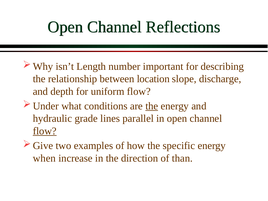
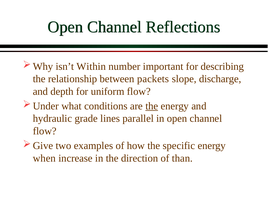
Length: Length -> Within (91, 66)
location: location -> packets (153, 79)
flow underline: present -> none (45, 131)
